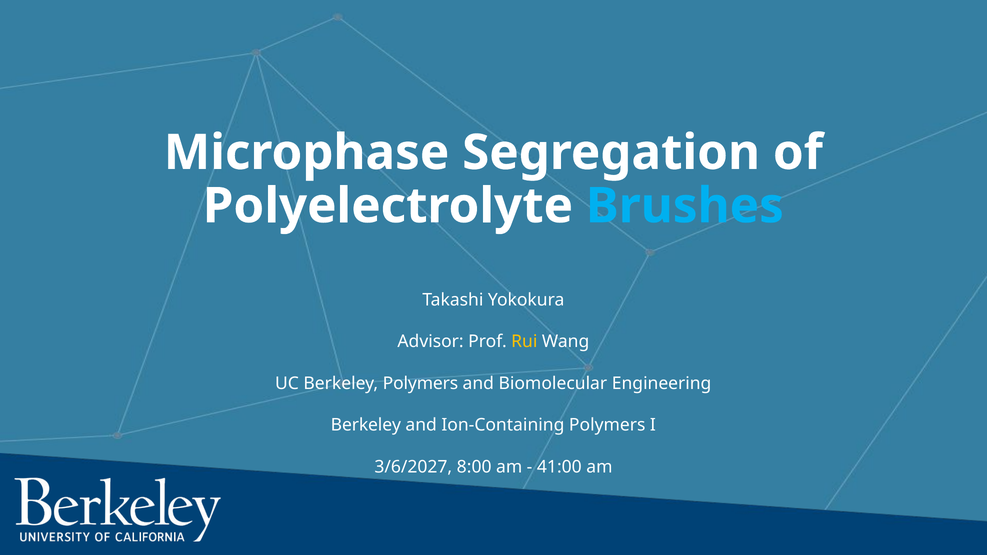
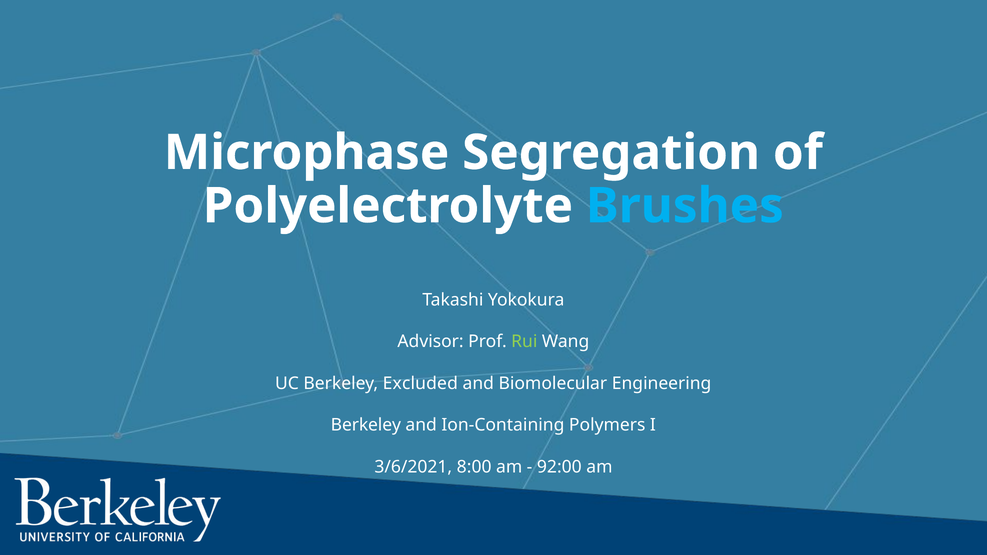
Rui colour: yellow -> light green (524, 342)
Berkeley Polymers: Polymers -> Excluded (420, 384)
3/6/2027: 3/6/2027 -> 3/6/2021 (413, 467)
41:00: 41:00 -> 92:00 (559, 467)
